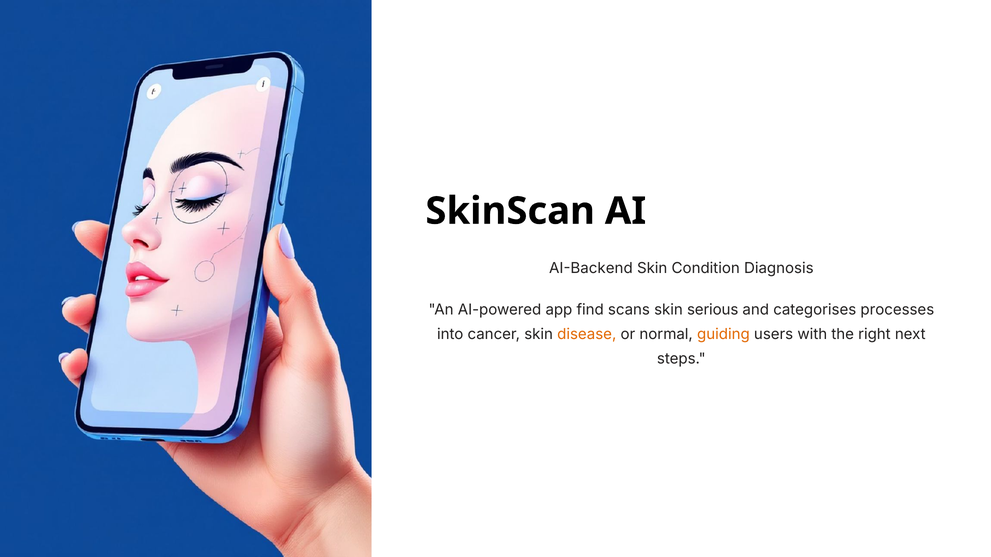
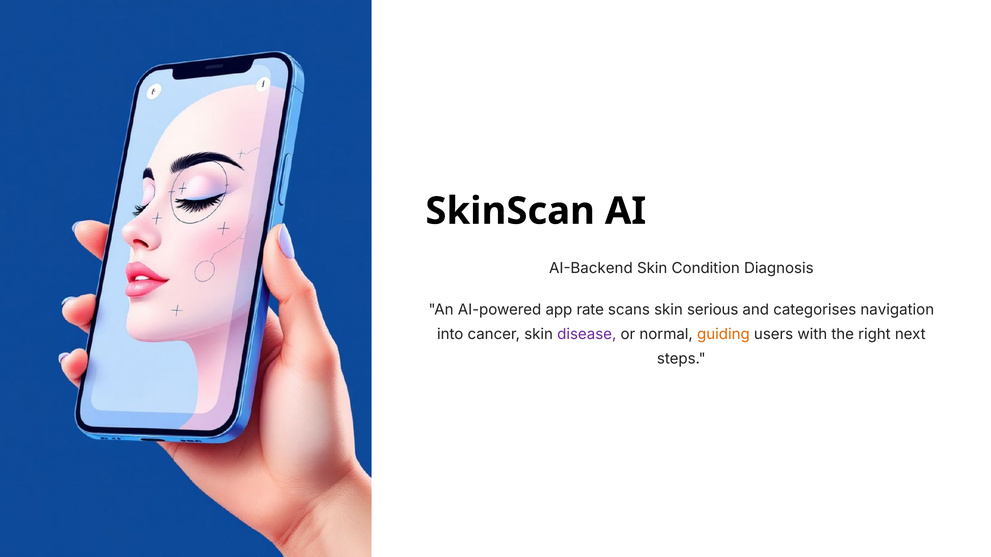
find: find -> rate (590, 310)
processes: processes -> navigation (897, 310)
disease colour: orange -> purple (587, 335)
